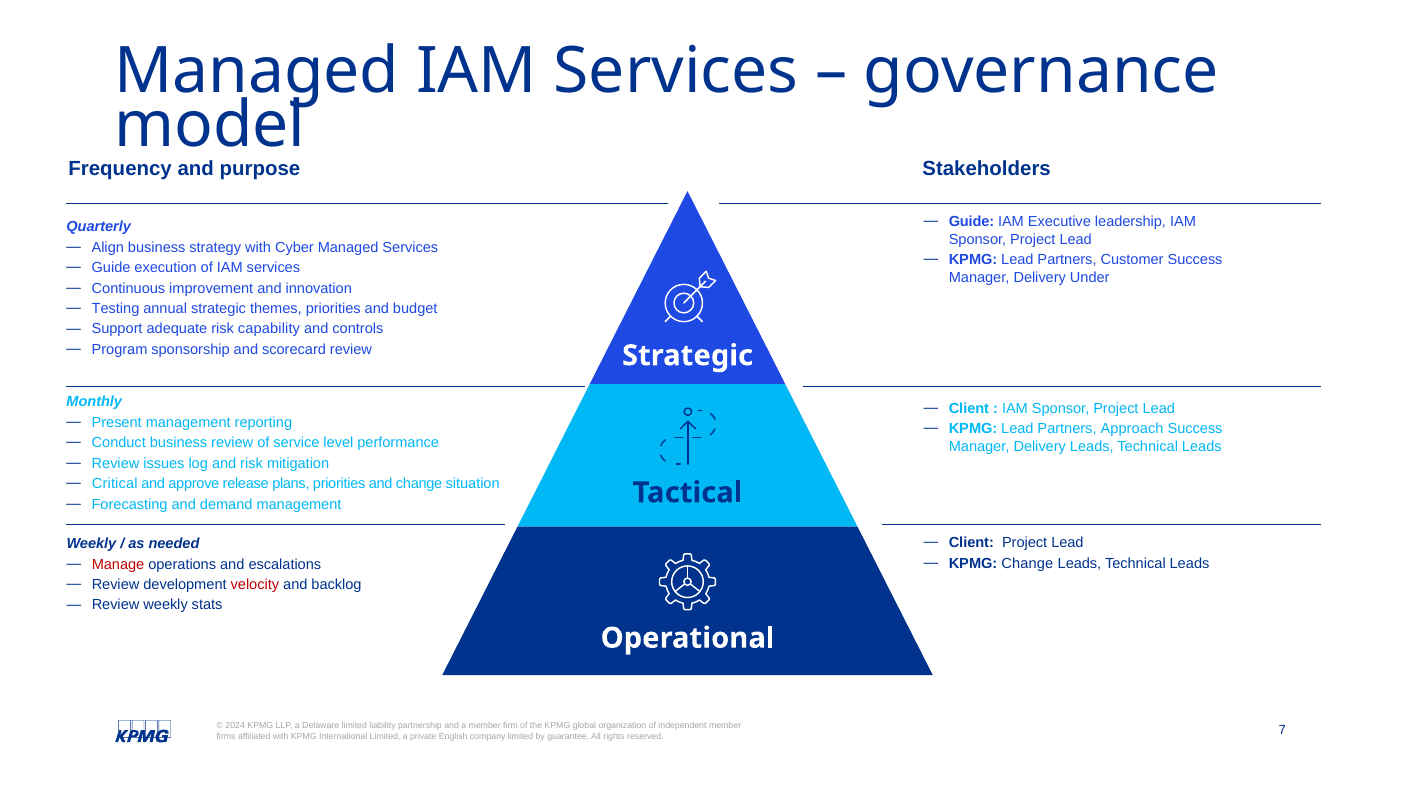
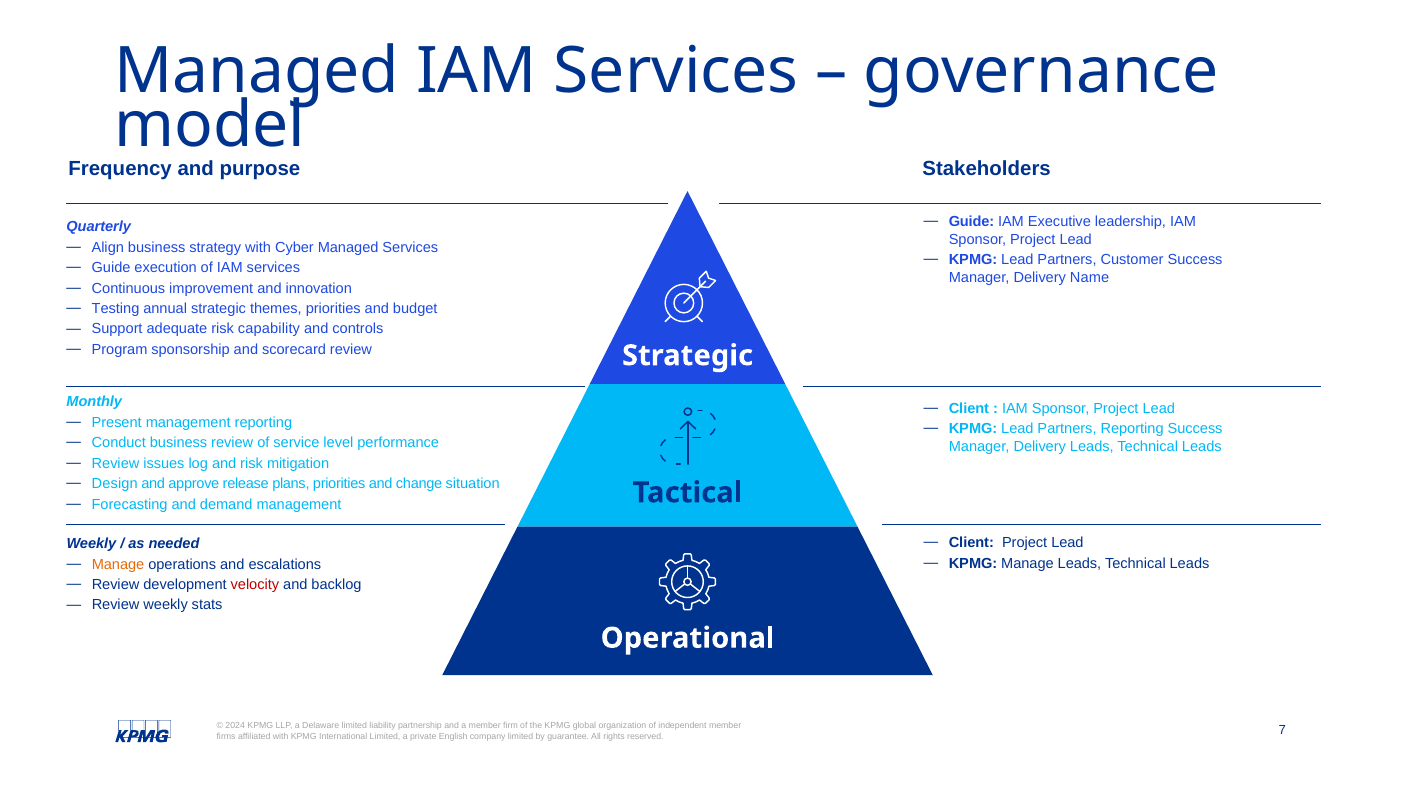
Under: Under -> Name (1090, 277)
Partners Approach: Approach -> Reporting (1132, 429)
Critical: Critical -> Design (115, 484)
KPMG Change: Change -> Manage (1027, 563)
Manage colour: red -> orange (118, 564)
